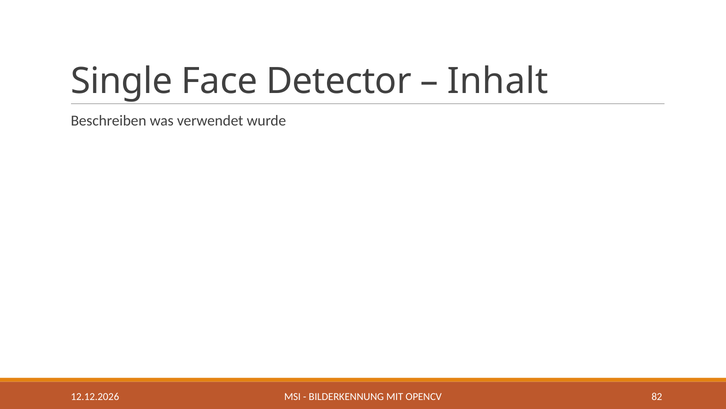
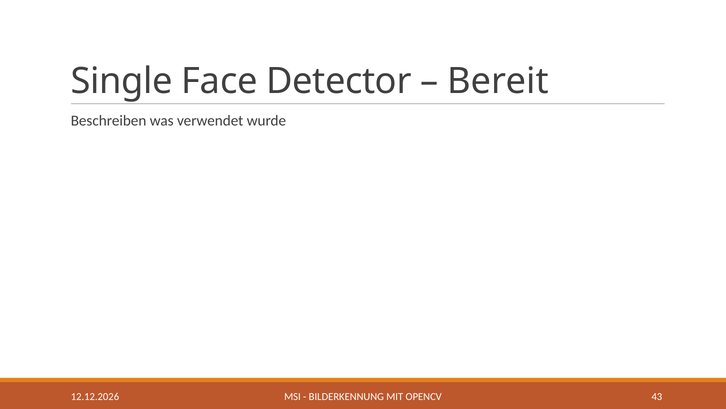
Inhalt: Inhalt -> Bereit (498, 81)
82: 82 -> 43 (657, 396)
